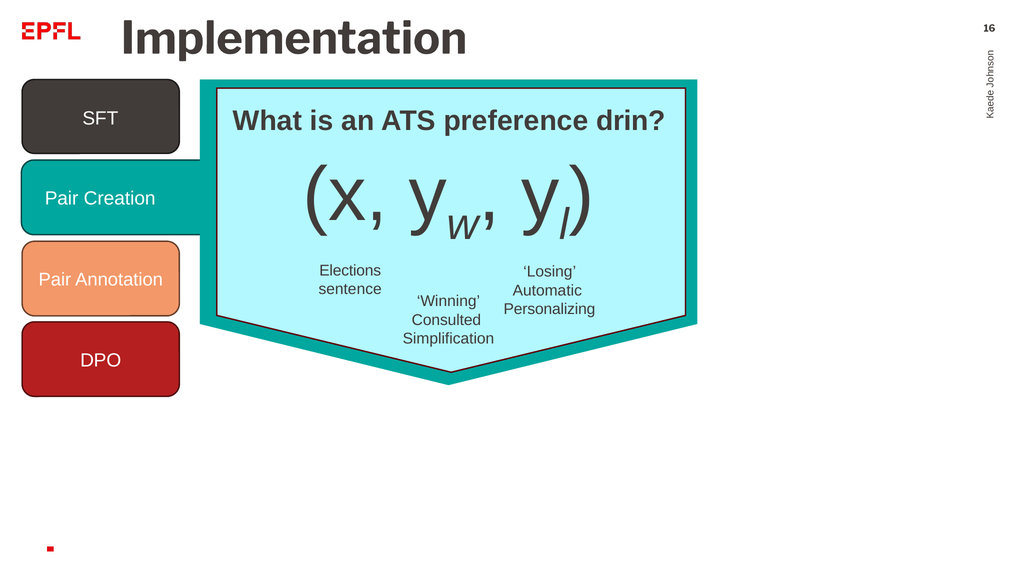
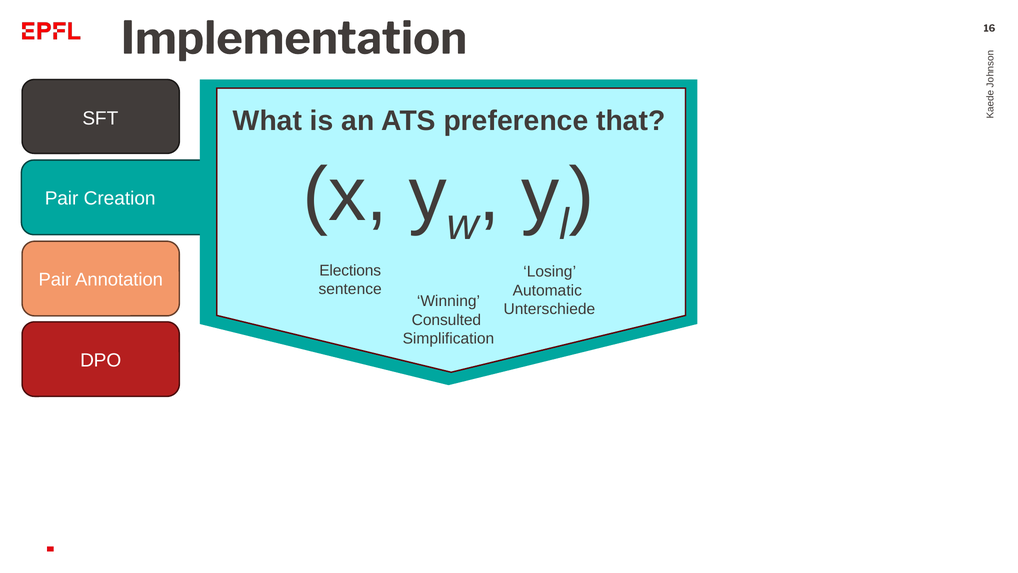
drin: drin -> that (631, 121)
Personalizing: Personalizing -> Unterschiede (549, 309)
